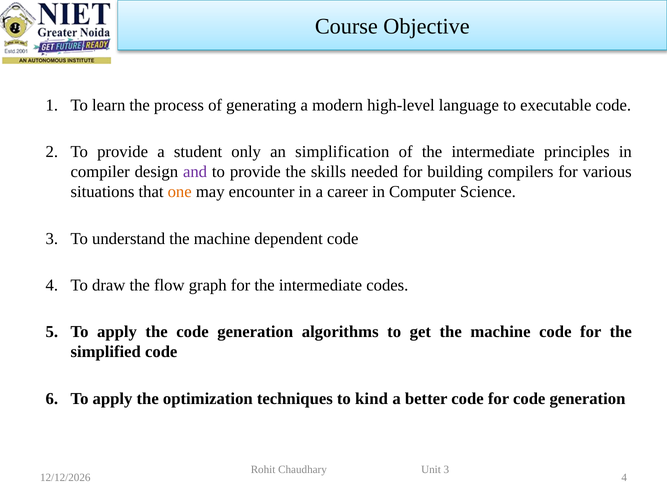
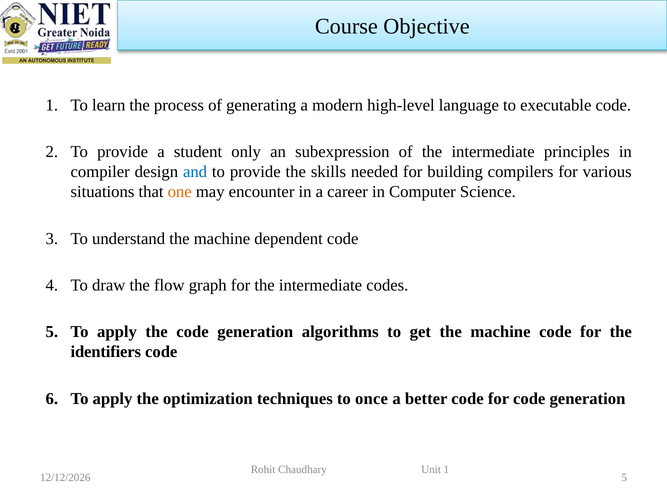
simplification: simplification -> subexpression (342, 152)
and colour: purple -> blue (195, 172)
simplified: simplified -> identifiers (106, 352)
kind: kind -> once (372, 399)
Unit 3: 3 -> 1 (446, 470)
4: 4 -> 5 (624, 478)
